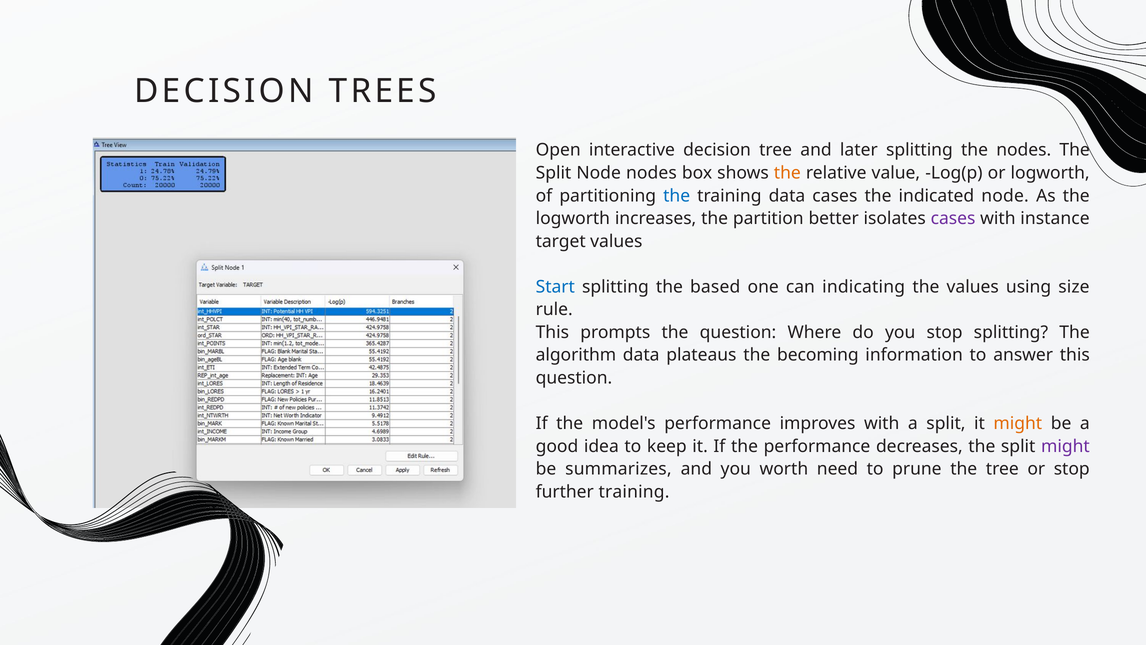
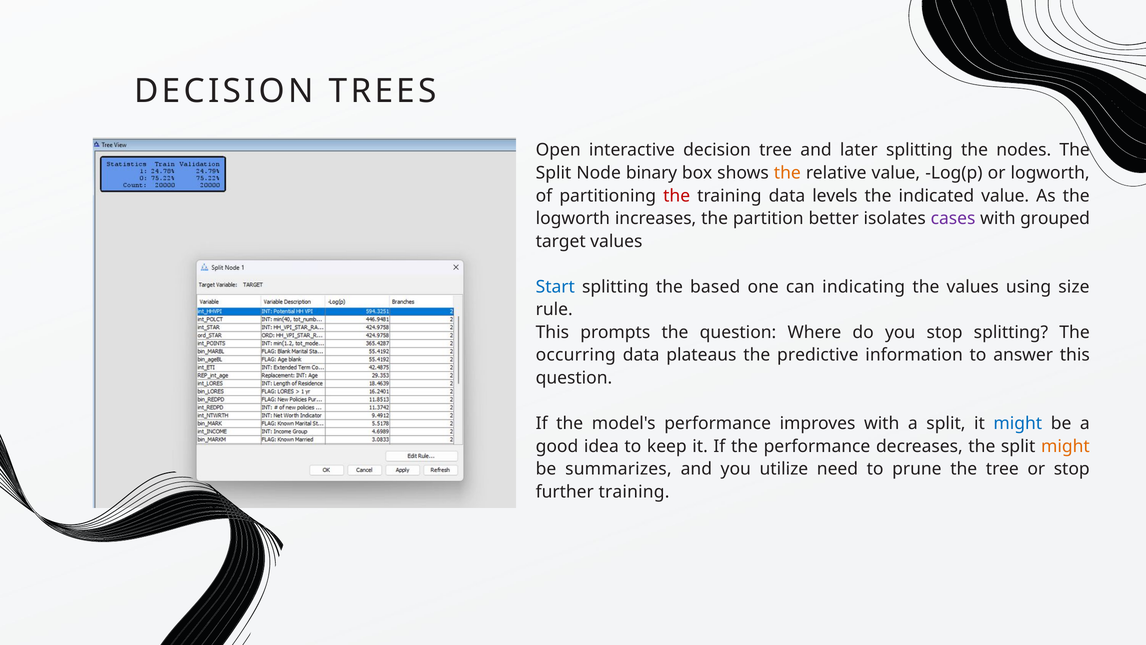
Node nodes: nodes -> binary (652, 173)
the colour: blue -> red (677, 196)
data cases: cases -> levels (835, 196)
indicated node: node -> value (1005, 196)
instance: instance -> grouped (1055, 218)
algorithm: algorithm -> occurring (576, 355)
becoming: becoming -> predictive (818, 355)
might colour: orange -> blue (1018, 423)
might colour: purple -> orange (1065, 446)
worth: worth -> utilize (784, 469)
